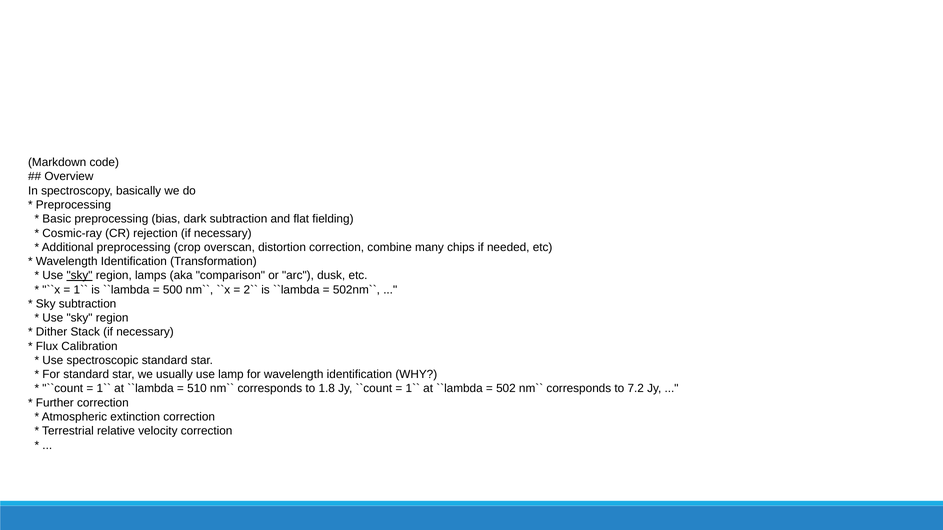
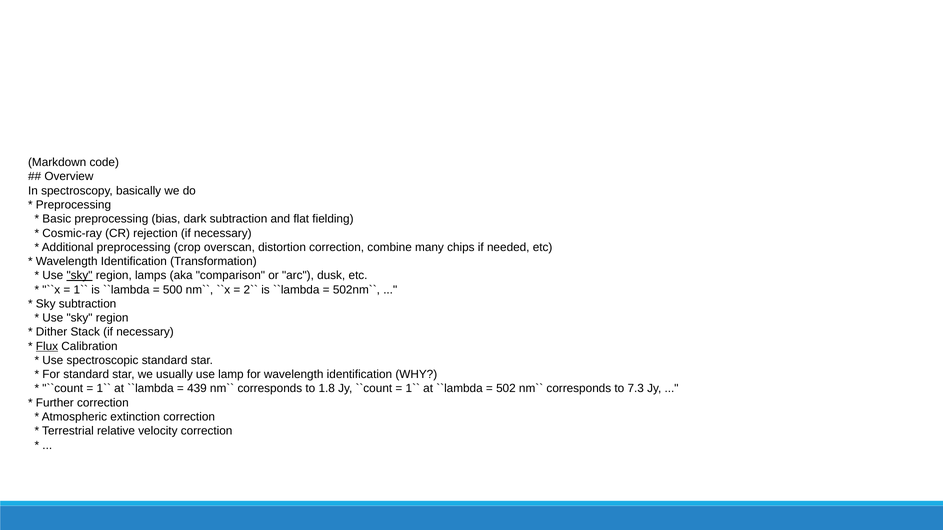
Flux underline: none -> present (47, 346)
510: 510 -> 439 (197, 389)
7.2: 7.2 -> 7.3 (636, 389)
